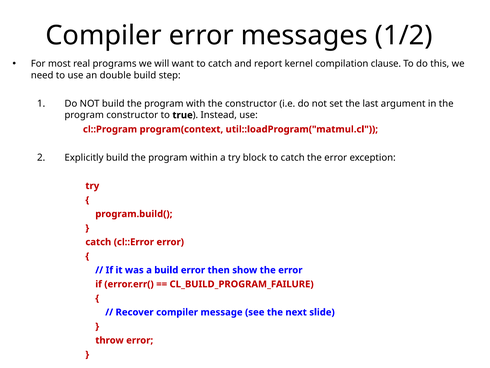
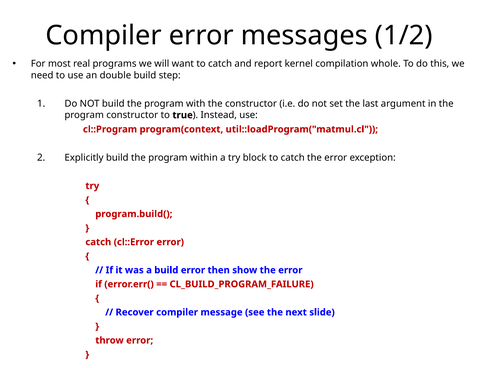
clause: clause -> whole (386, 64)
